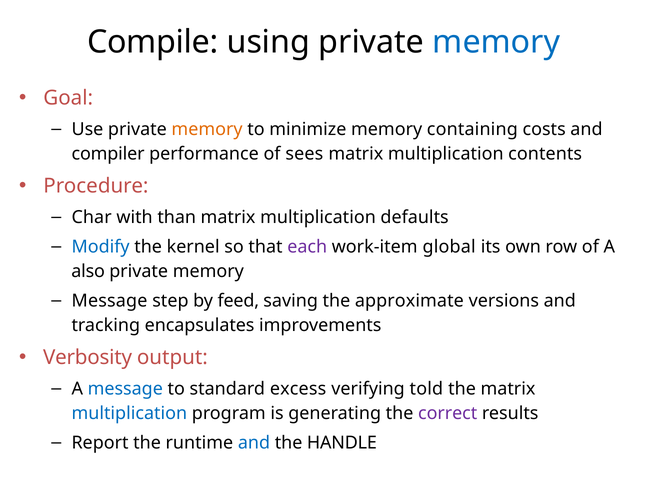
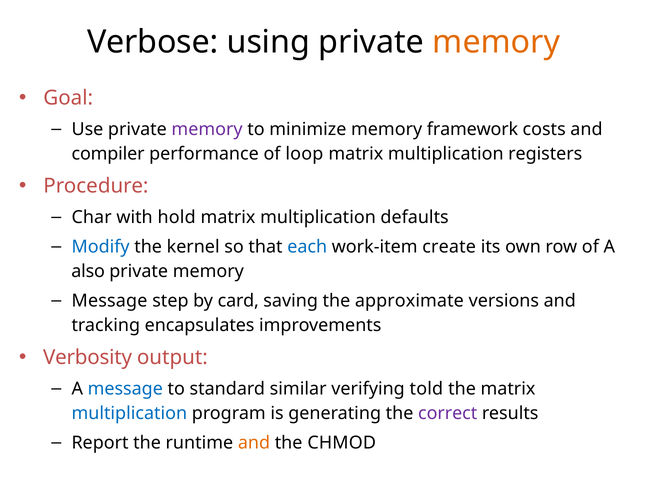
Compile: Compile -> Verbose (153, 42)
memory colour: blue -> orange (496, 42)
memory colour: orange -> purple (207, 129)
containing: containing -> framework (472, 129)
sees: sees -> loop (304, 154)
contents: contents -> registers (545, 154)
than: than -> hold (177, 217)
each colour: purple -> blue (307, 247)
global: global -> create (449, 247)
feed: feed -> card (238, 301)
excess: excess -> similar (298, 388)
and colour: blue -> orange (254, 442)
HANDLE: HANDLE -> CHMOD (342, 442)
